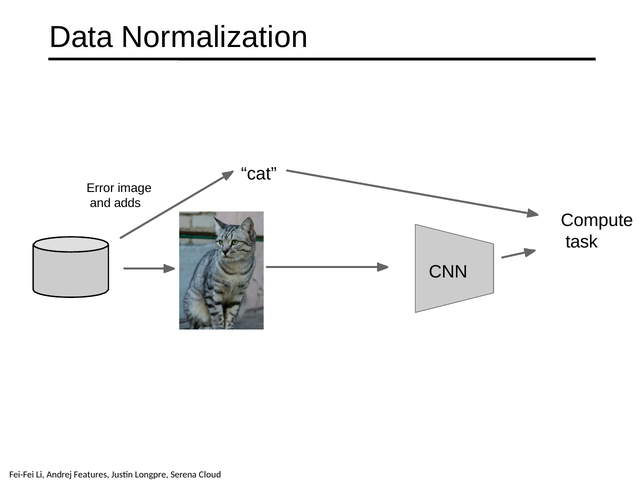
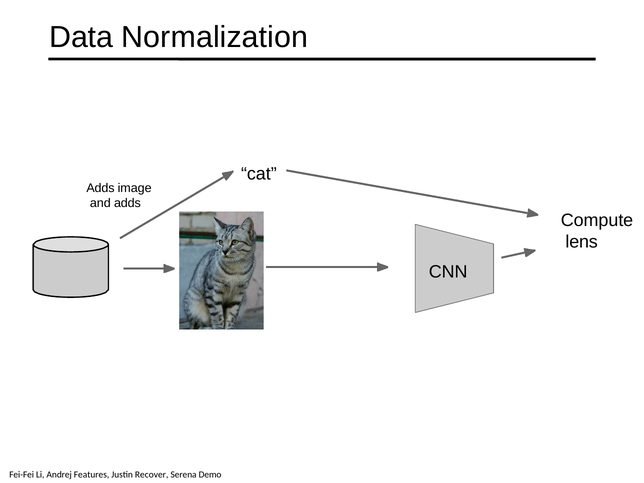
Error: Error -> Adds (100, 188)
task: task -> lens (582, 242)
Longpre: Longpre -> Recover (152, 475)
Cloud: Cloud -> Demo (210, 475)
